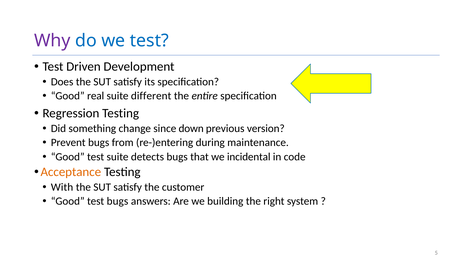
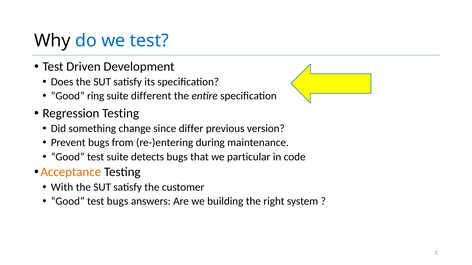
Why colour: purple -> black (52, 41)
real: real -> ring (96, 96)
down: down -> differ (191, 129)
incidental: incidental -> particular (249, 157)
